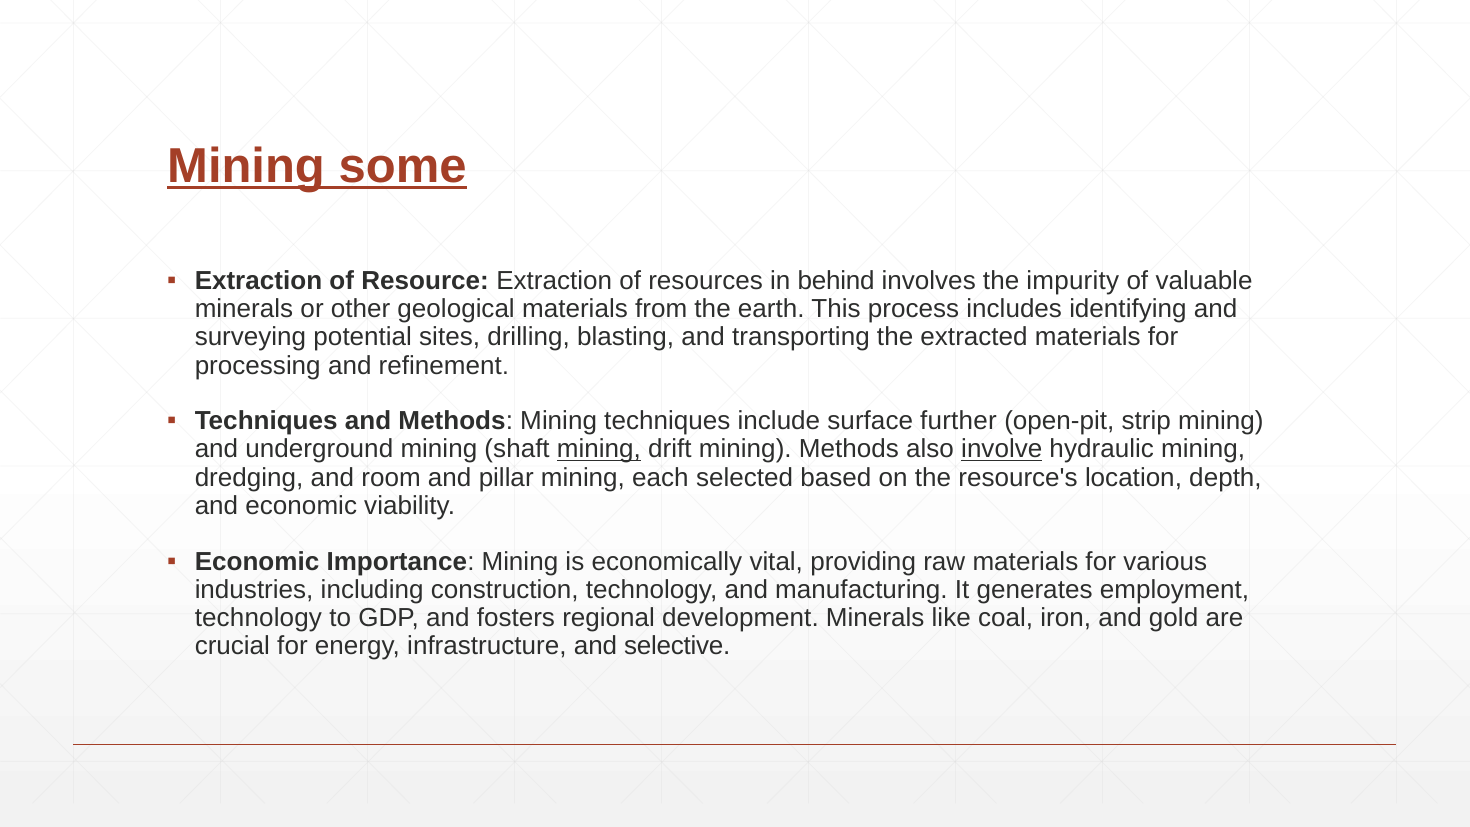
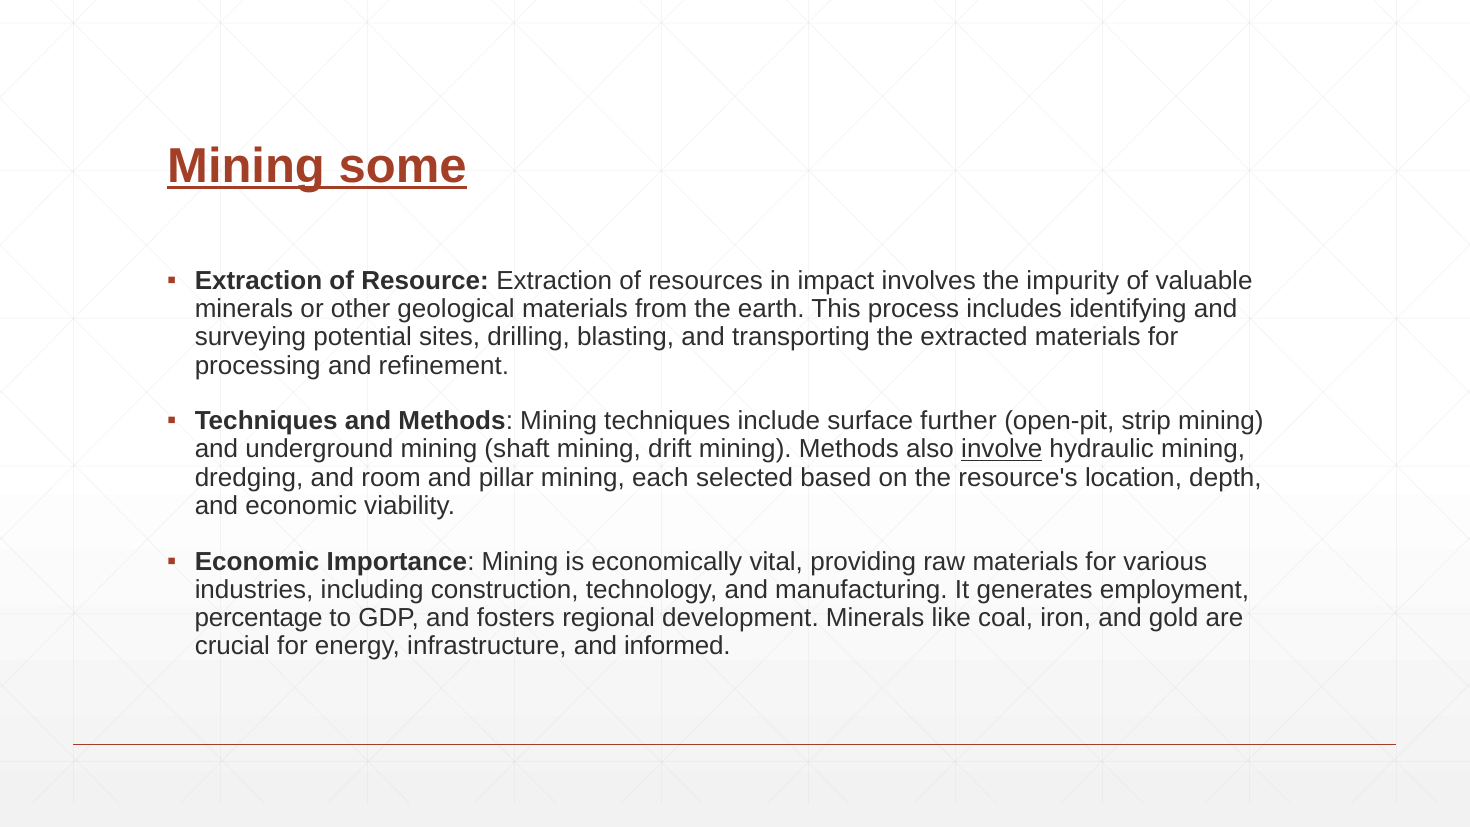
behind: behind -> impact (836, 281)
mining underline: present -> none (599, 449)
technology: technology -> percentage (259, 618)
selective: selective -> informed (677, 646)
